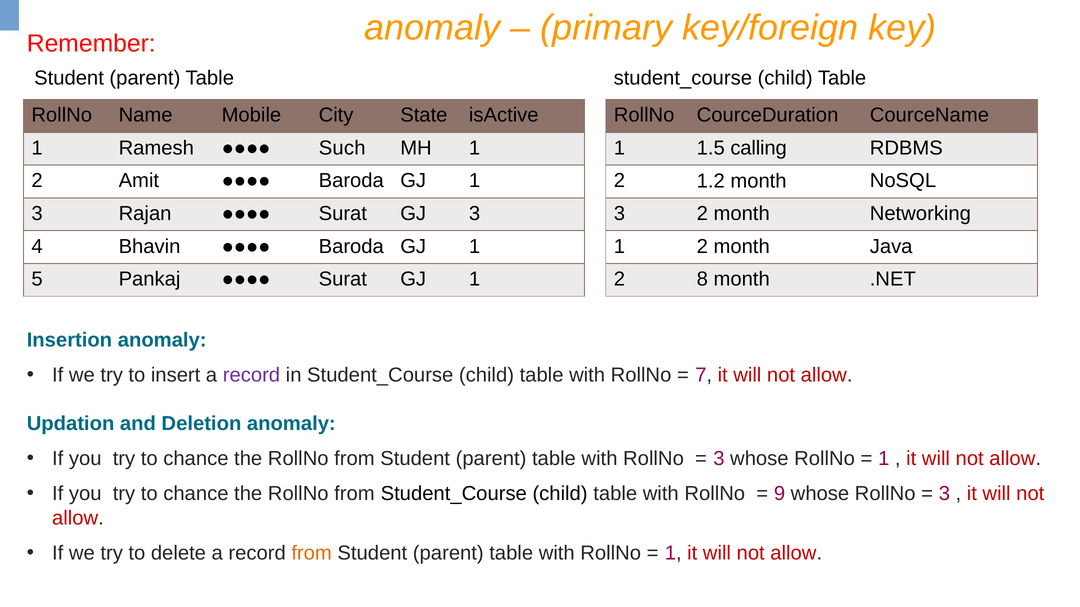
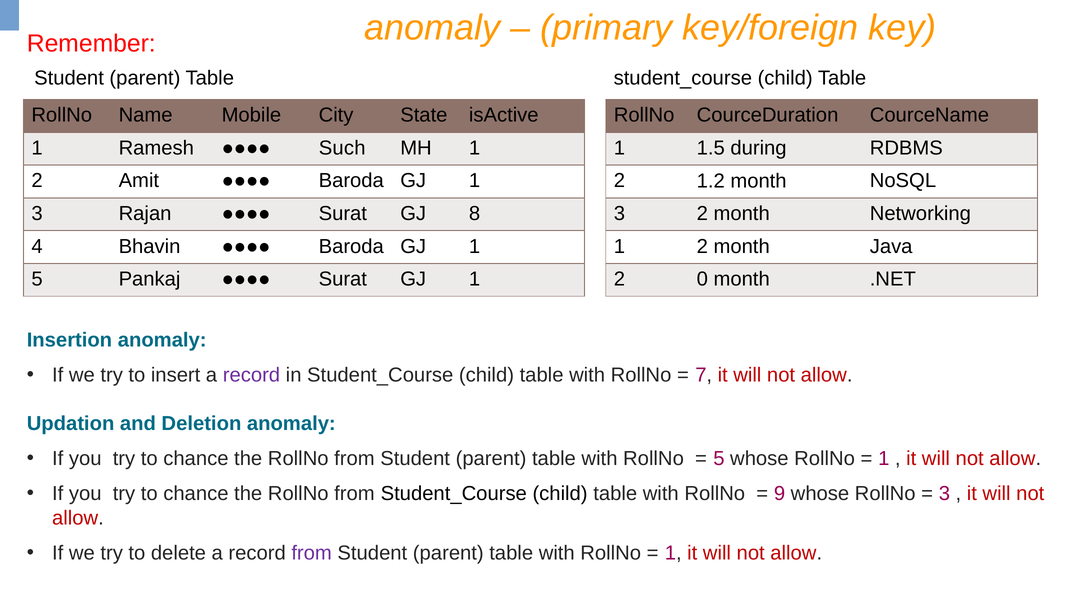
calling: calling -> during (759, 148)
GJ 3: 3 -> 8 (475, 214)
8: 8 -> 0 (702, 279)
3: 3 -> 5 (719, 459)
from colour: orange -> purple (312, 554)
